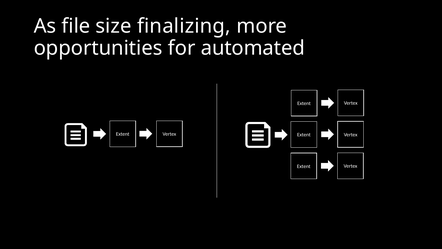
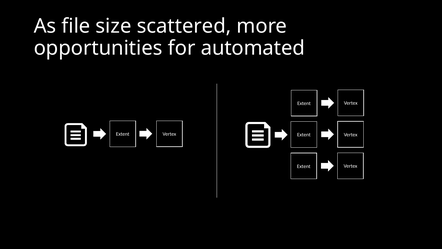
finalizing: finalizing -> scattered (184, 26)
